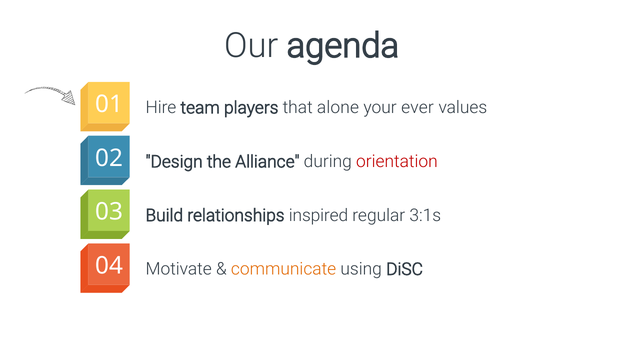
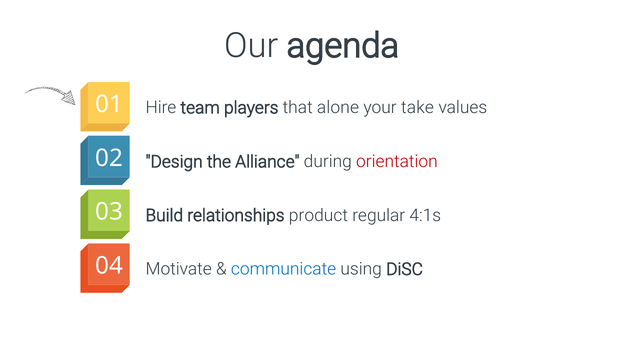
ever: ever -> take (417, 108)
inspired: inspired -> product (318, 215)
3:1s: 3:1s -> 4:1s (425, 215)
communicate colour: orange -> blue (284, 269)
